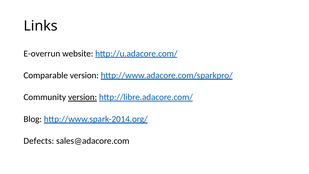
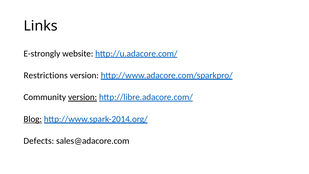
E-overrun: E-overrun -> E-strongly (42, 53)
Comparable: Comparable -> Restrictions (46, 75)
Blog underline: none -> present (33, 119)
